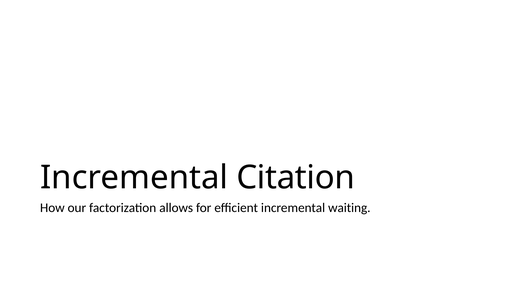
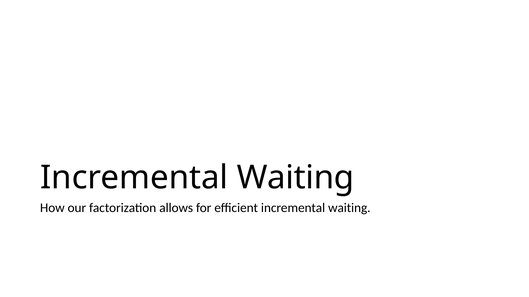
Citation: Citation -> Waiting (296, 178)
